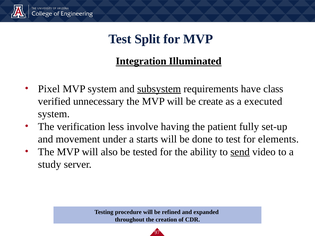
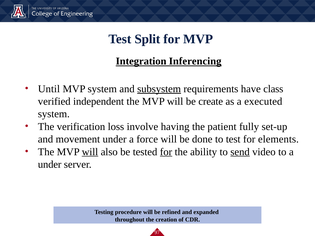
Illuminated: Illuminated -> Inferencing (195, 61)
Pixel: Pixel -> Until (49, 89)
unnecessary: unnecessary -> independent (99, 102)
less: less -> loss (116, 127)
starts: starts -> force (147, 139)
will underline: none -> present (90, 152)
for underline: none -> present (166, 152)
study: study -> under (50, 165)
